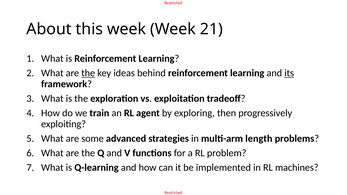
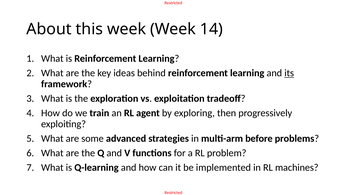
21: 21 -> 14 (211, 29)
the underline: present -> none (88, 73)
length: length -> before (259, 139)
